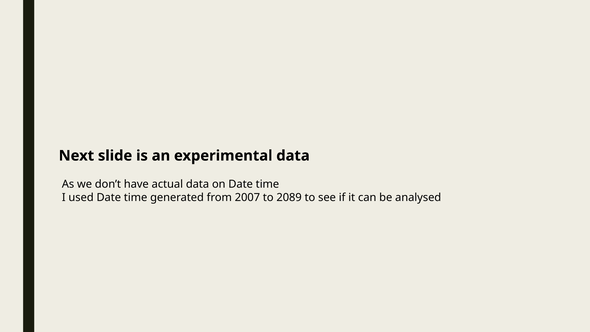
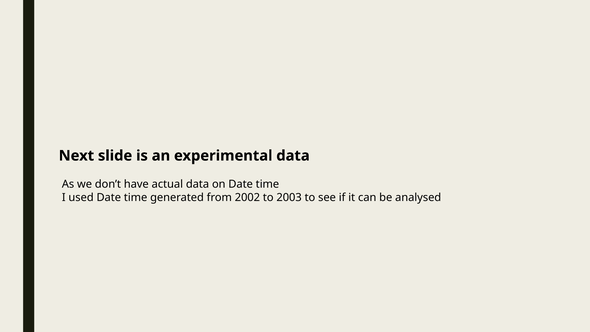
2007: 2007 -> 2002 (247, 197)
2089: 2089 -> 2003 (289, 197)
